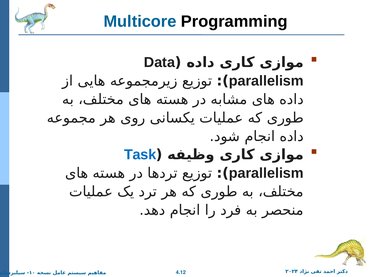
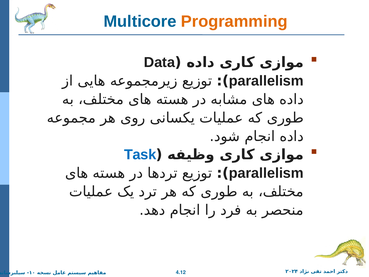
Programming colour: black -> orange (234, 21)
